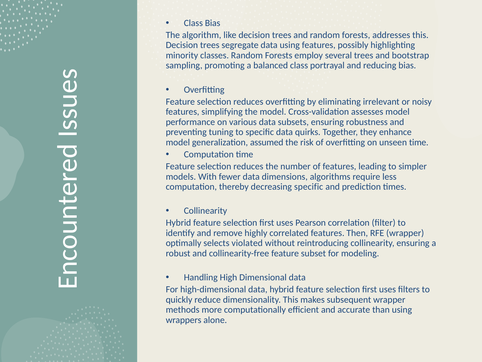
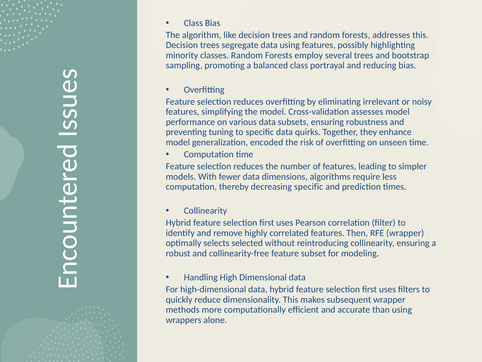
assumed: assumed -> encoded (267, 142)
violated: violated -> selected (247, 243)
